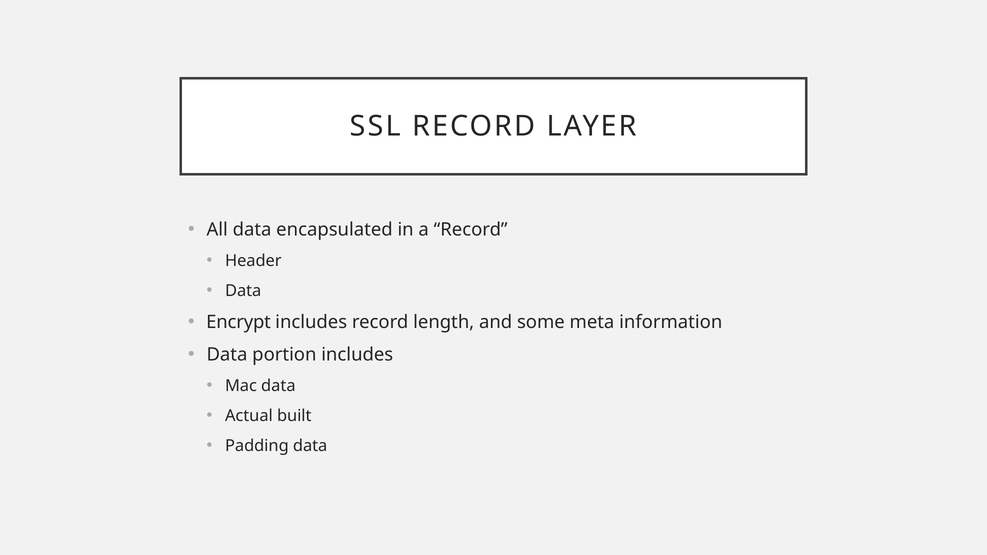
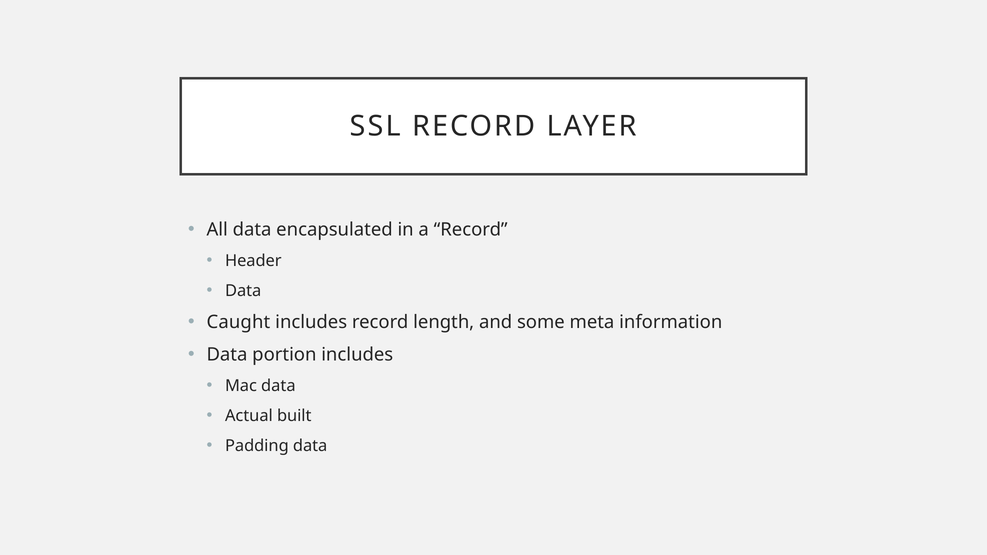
Encrypt: Encrypt -> Caught (238, 322)
